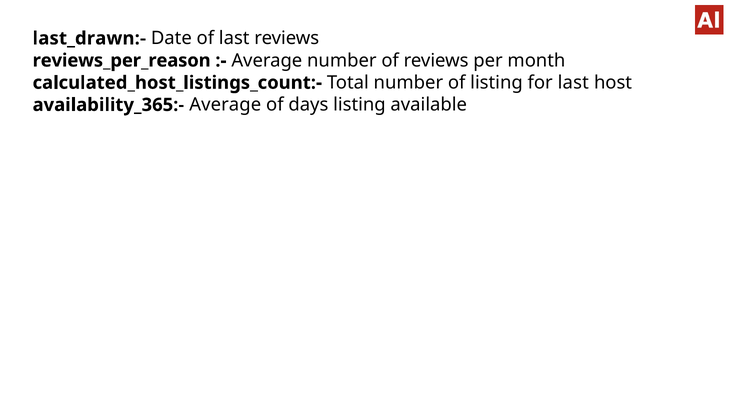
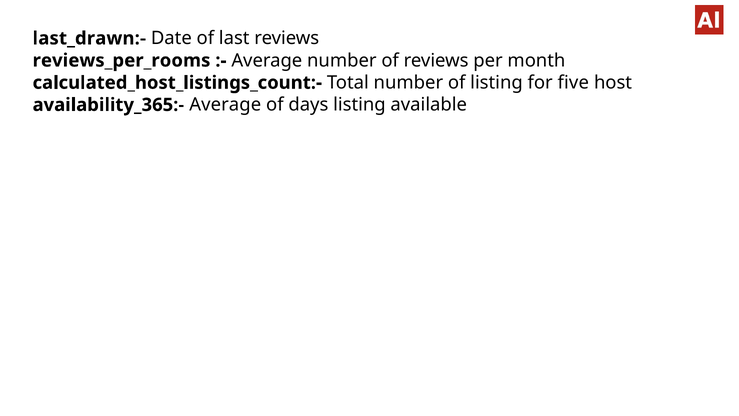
reviews_per_reason: reviews_per_reason -> reviews_per_rooms (121, 60)
for last: last -> five (573, 83)
